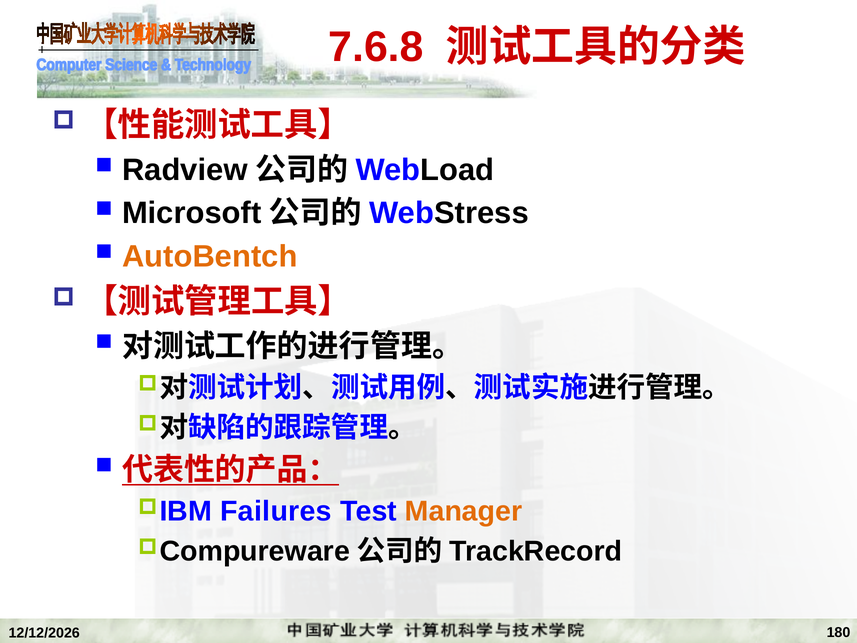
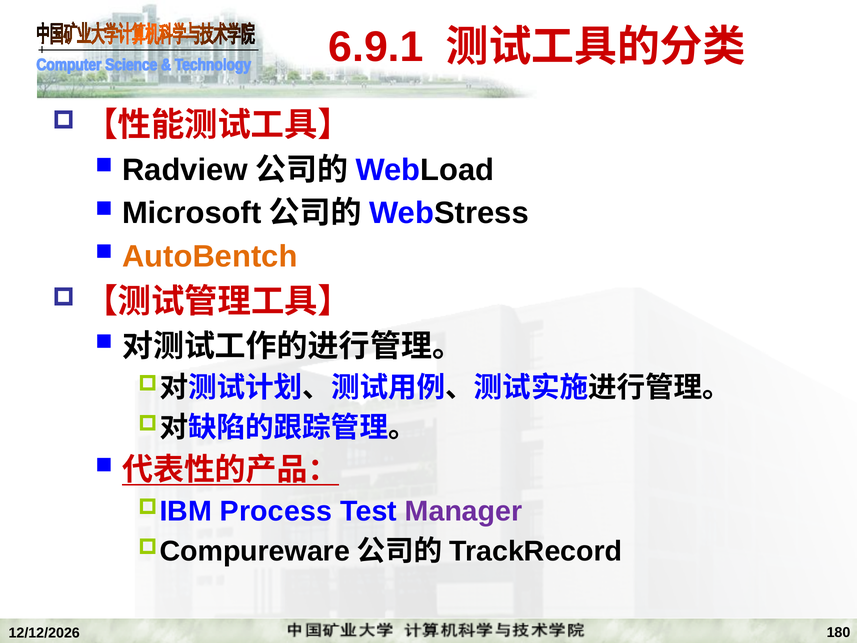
7.6.8: 7.6.8 -> 6.9.1 (376, 47)
Failures: Failures -> Process (276, 511)
Manager colour: orange -> purple (464, 511)
